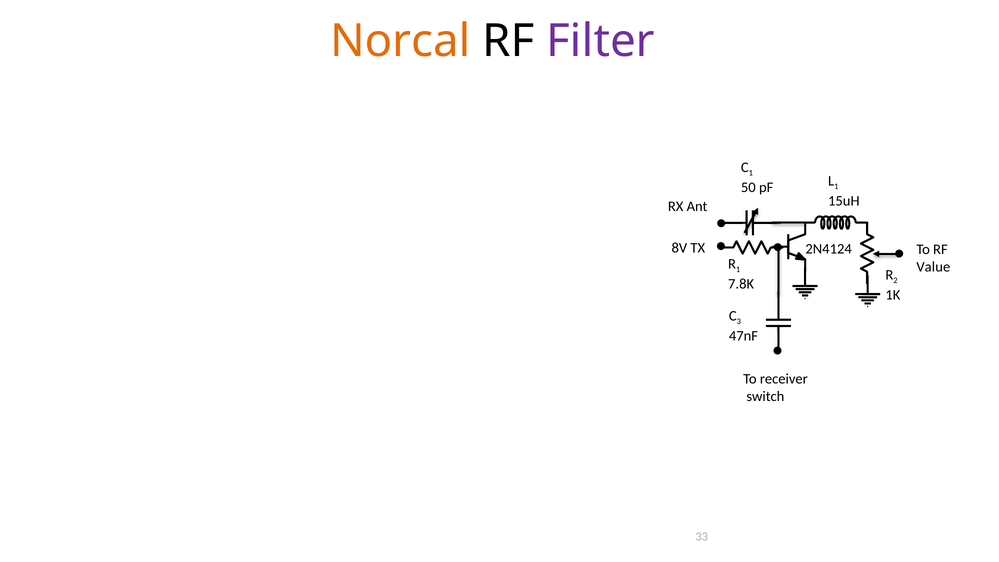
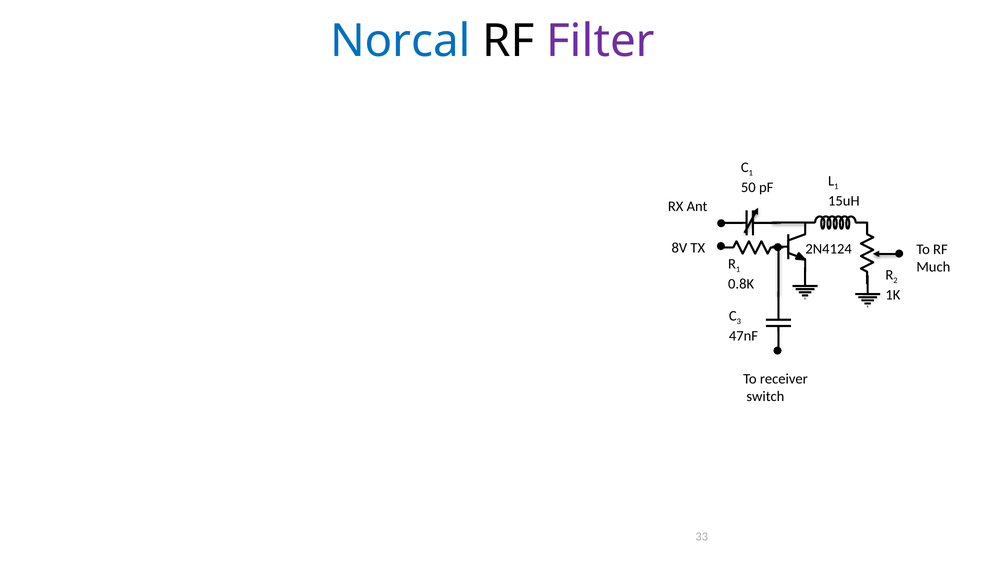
Norcal colour: orange -> blue (400, 41)
Value: Value -> Much (933, 267)
7.8K: 7.8K -> 0.8K (741, 284)
